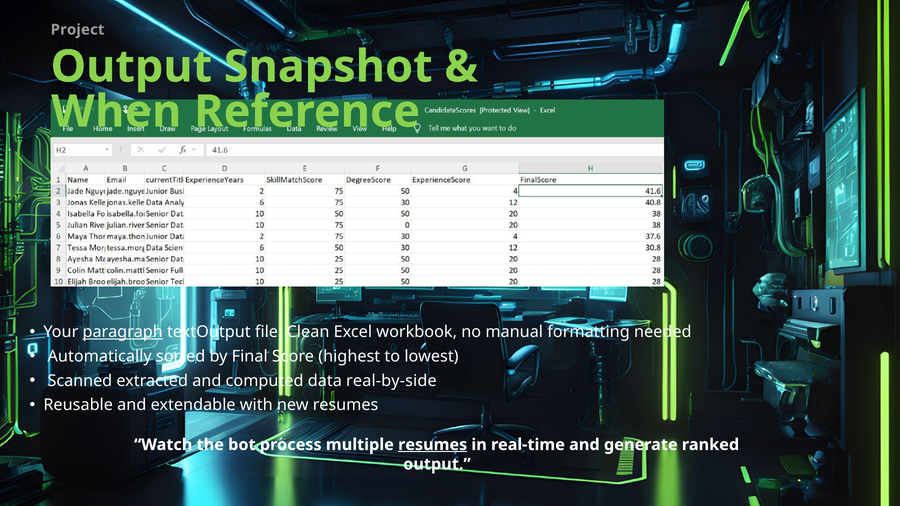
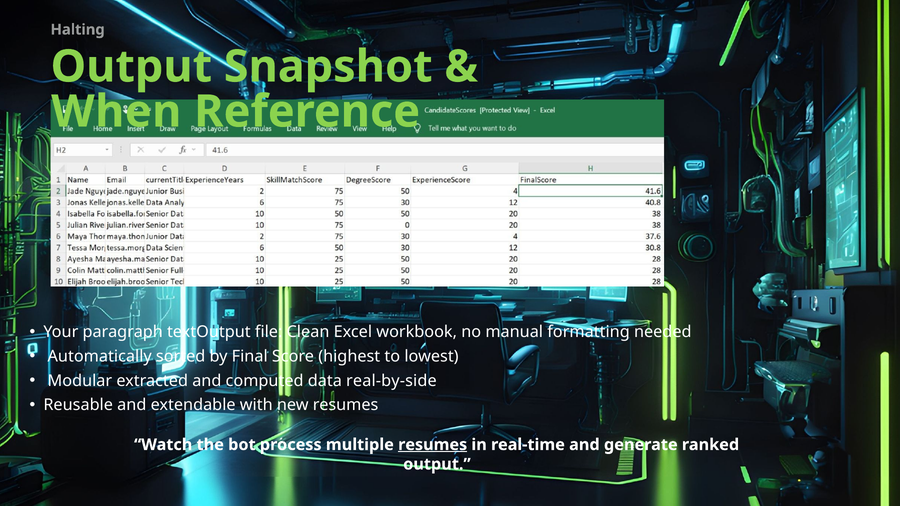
Project: Project -> Halting (78, 30)
paragraph underline: present -> none (123, 332)
Scanned: Scanned -> Modular (80, 381)
